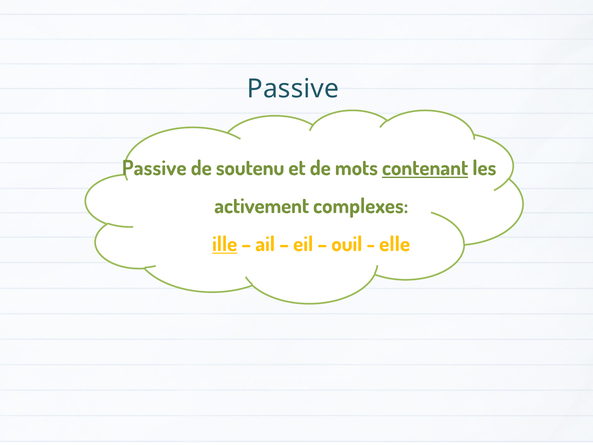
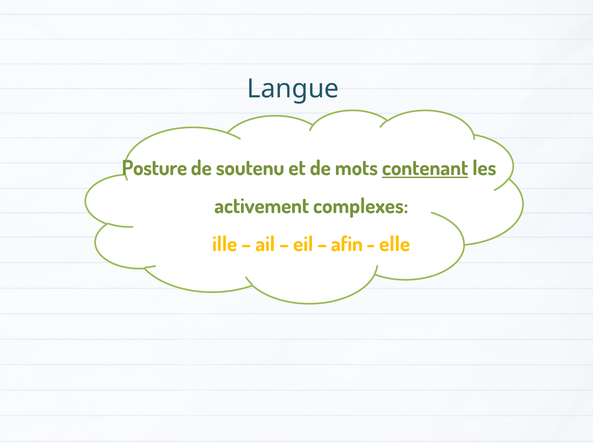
Passive: Passive -> Langue (293, 89)
Passive: Passive -> Posture (154, 168)
ille underline: present -> none (225, 244)
ouil: ouil -> afin (347, 244)
